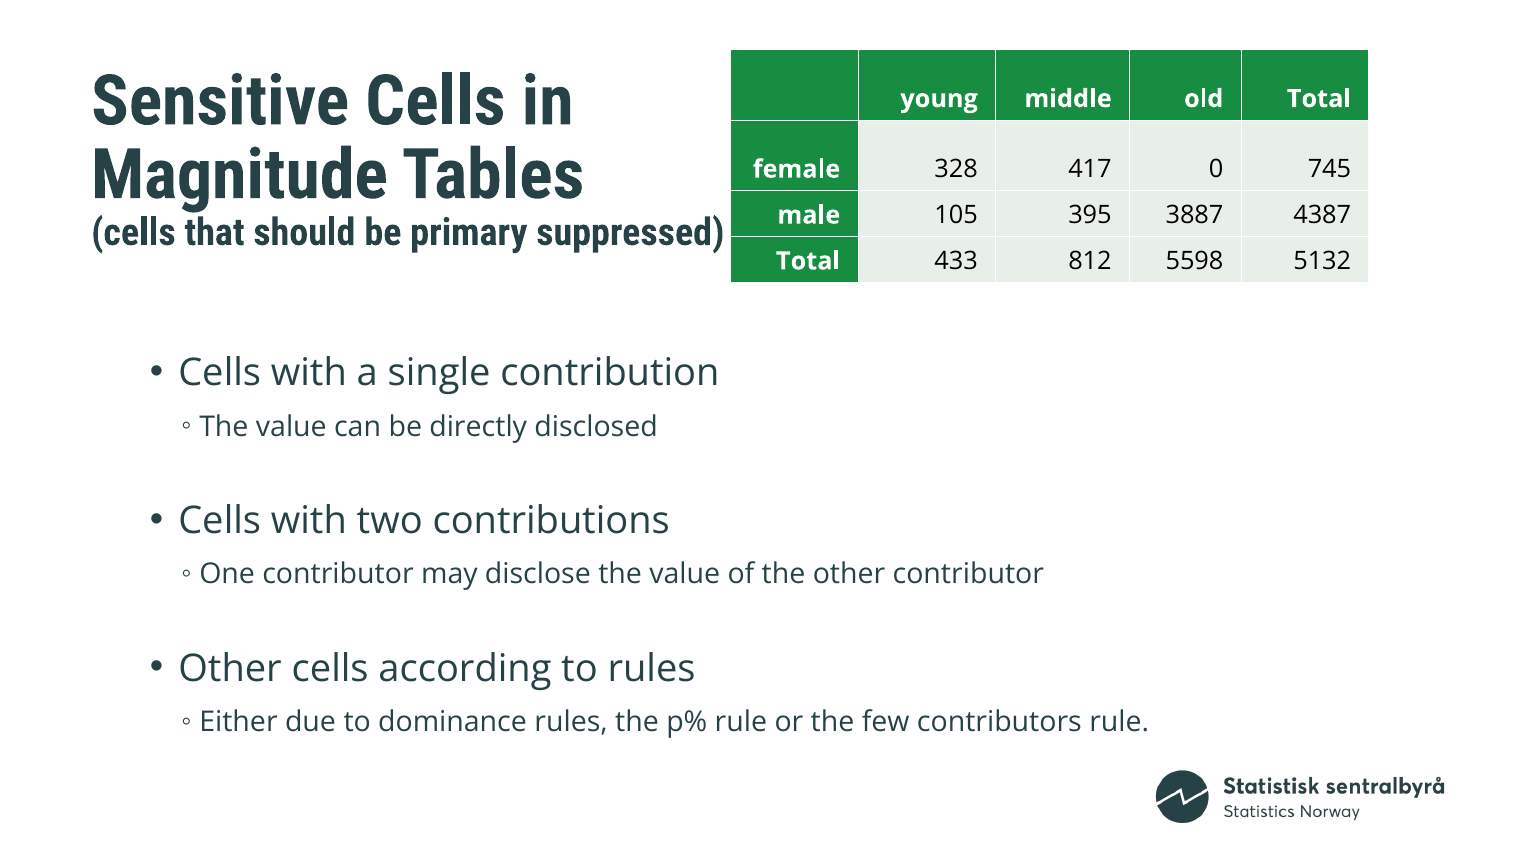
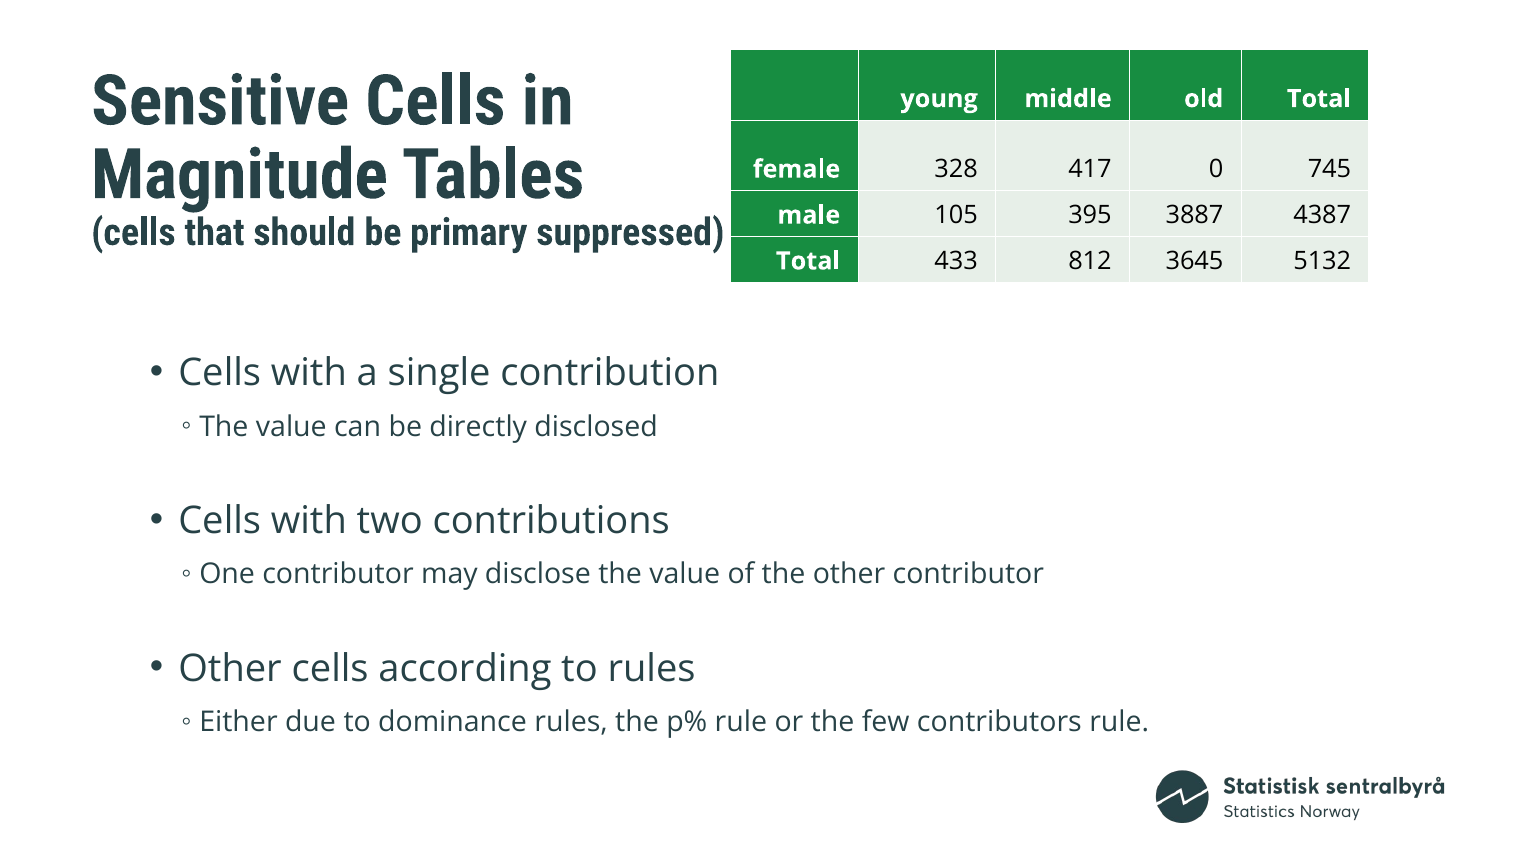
5598: 5598 -> 3645 (1195, 261)
